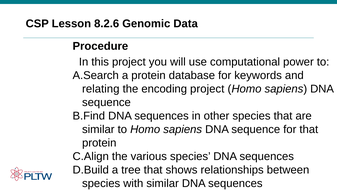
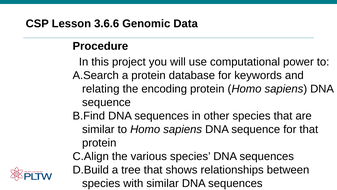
8.2.6: 8.2.6 -> 3.6.6 (107, 24)
encoding project: project -> protein (207, 89)
